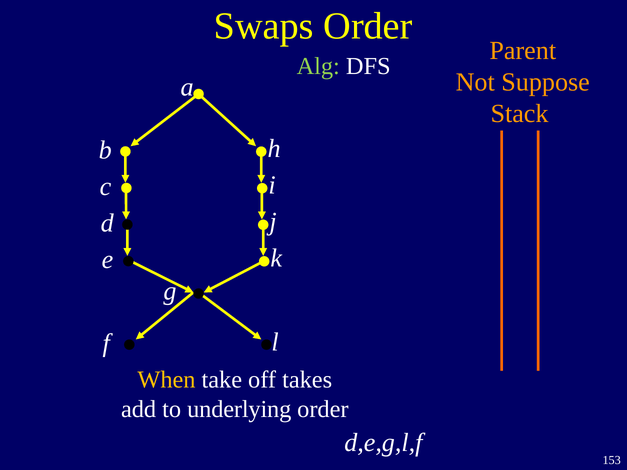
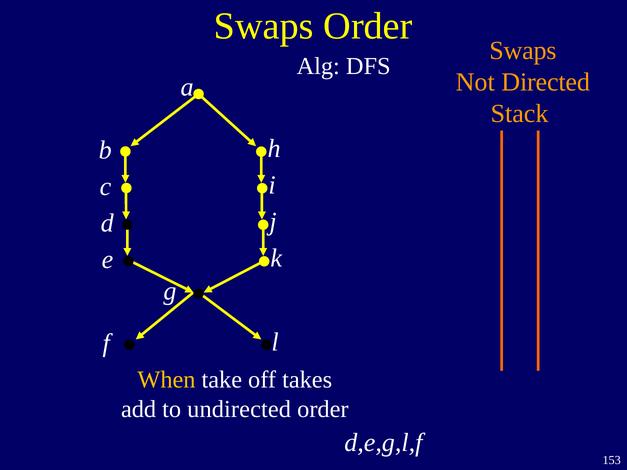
Parent: Parent -> Swaps (523, 51)
Alg colour: light green -> white (318, 66)
Suppose: Suppose -> Directed (546, 82)
underlying: underlying -> undirected (239, 409)
